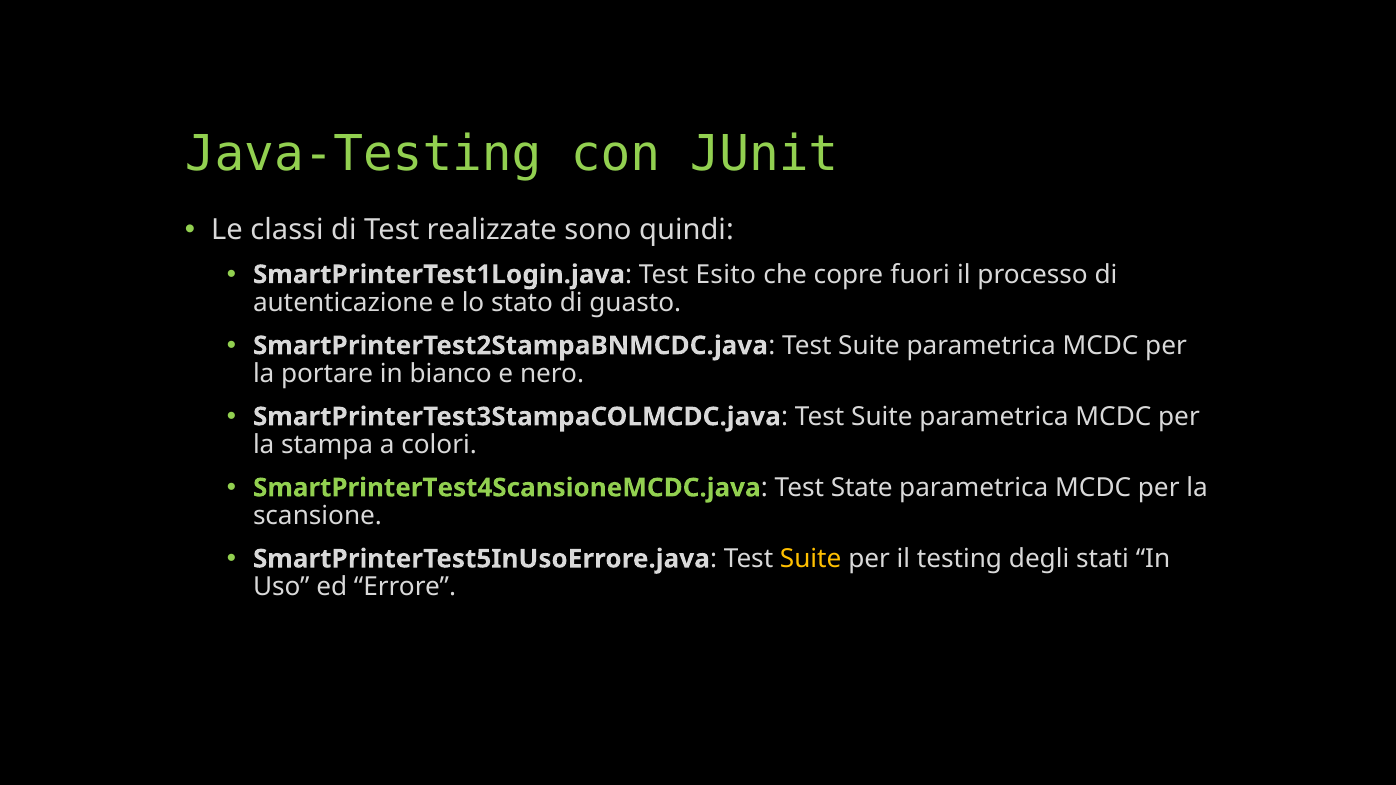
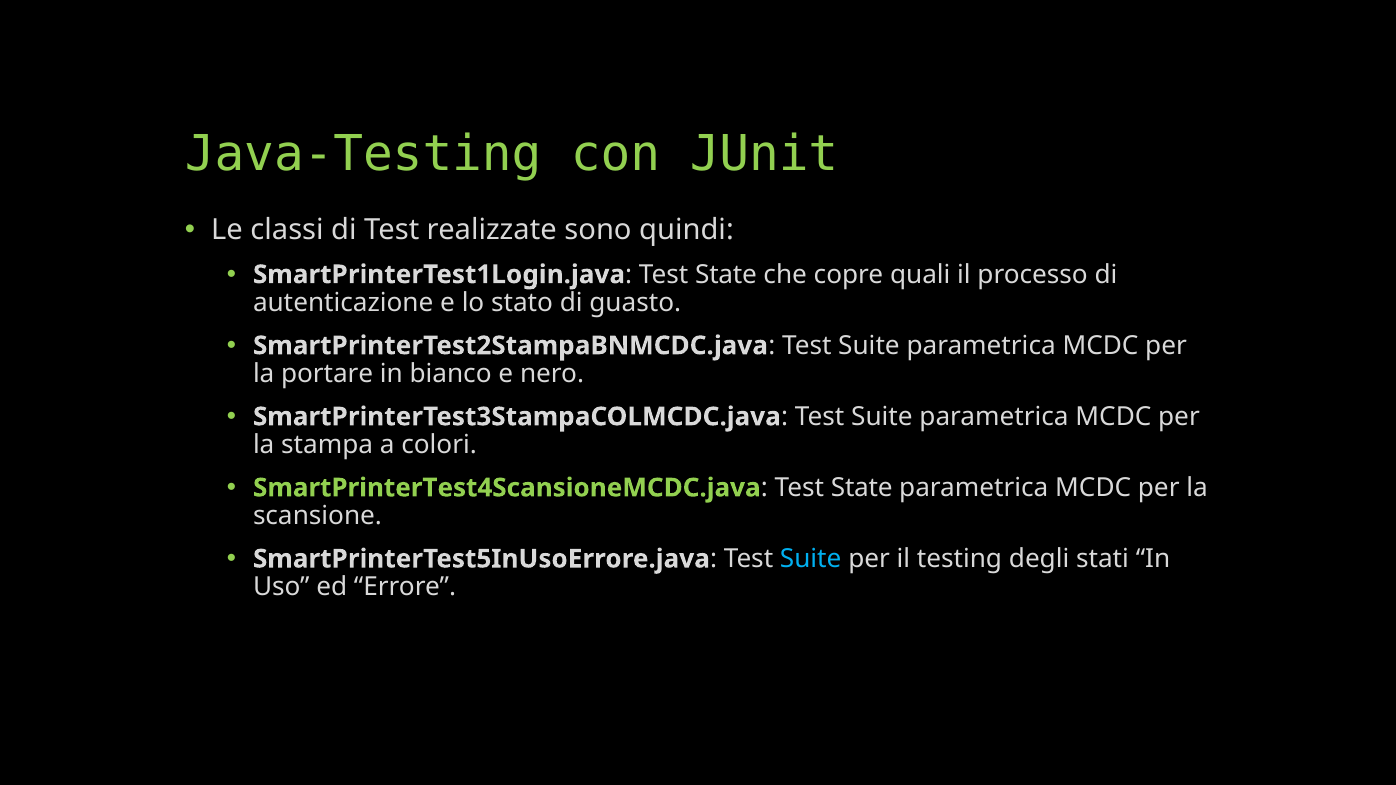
Esito: Esito -> State (726, 275)
fuori: fuori -> quali (920, 275)
Suite colour: yellow -> light blue (811, 559)
